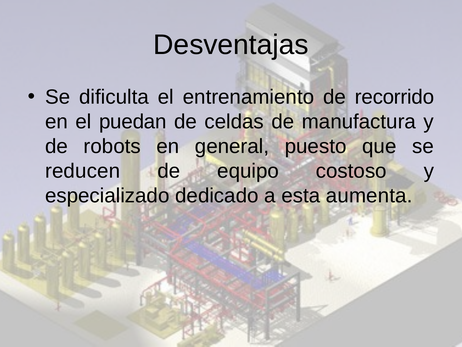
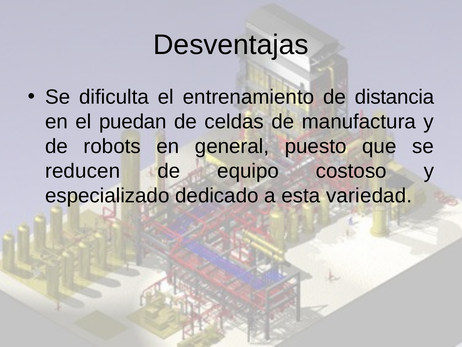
recorrido: recorrido -> distancia (395, 97)
aumenta: aumenta -> variedad (369, 196)
